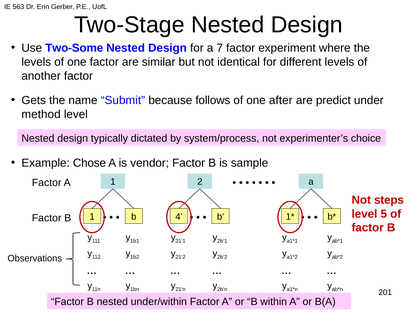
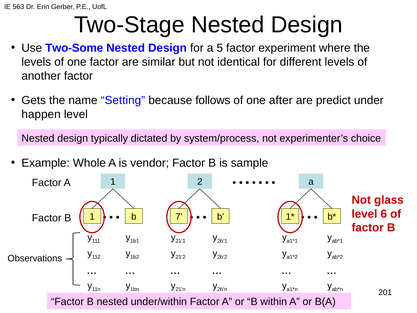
7: 7 -> 5 (220, 48)
Submit: Submit -> Setting (123, 100)
method: method -> happen (41, 114)
Chose: Chose -> Whole (89, 163)
steps: steps -> glass (389, 200)
5: 5 -> 6 (384, 214)
4: 4 -> 7 (179, 216)
